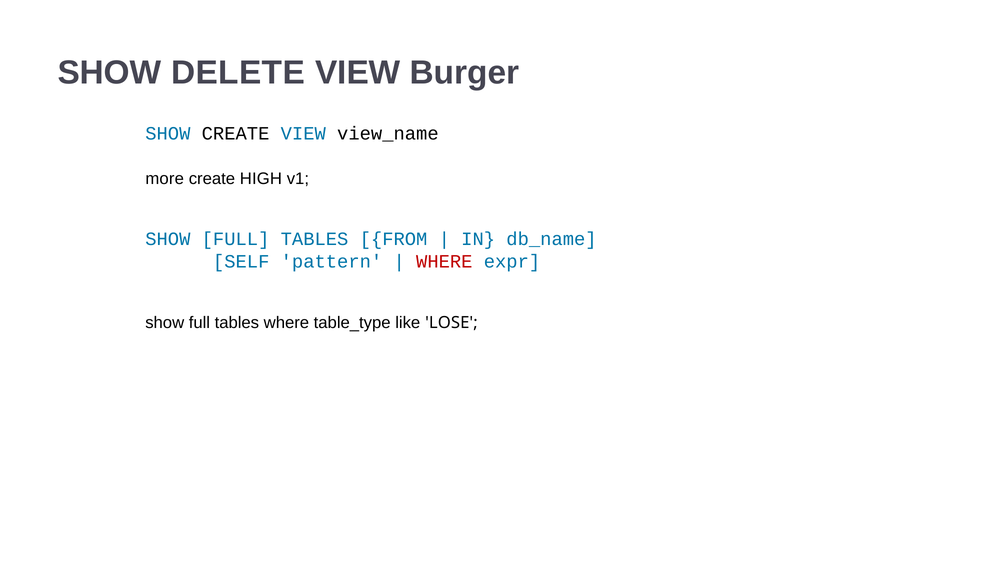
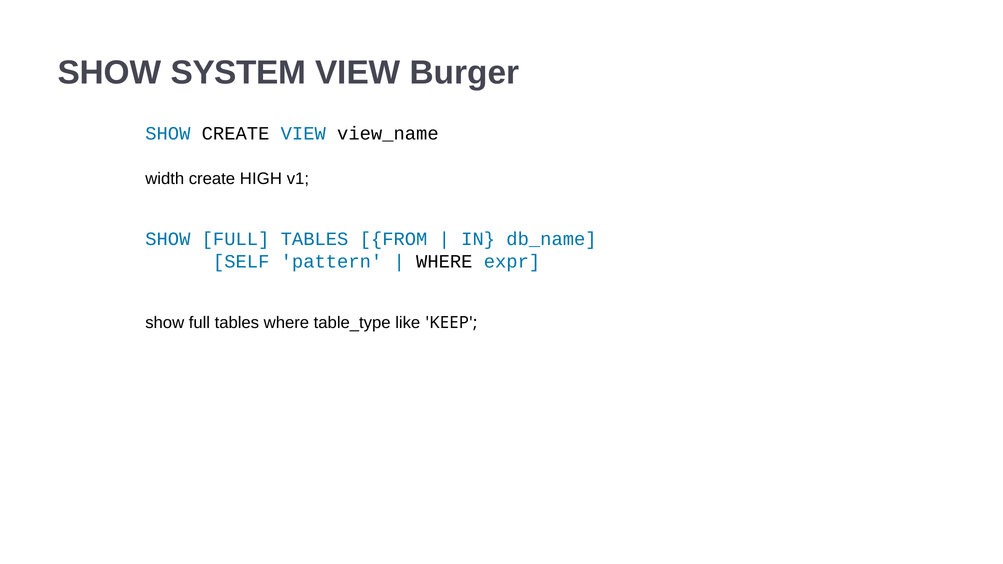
DELETE: DELETE -> SYSTEM (238, 73)
more: more -> width (165, 179)
WHERE colour: red -> black (444, 261)
LOSE: LOSE -> KEEP (451, 323)
